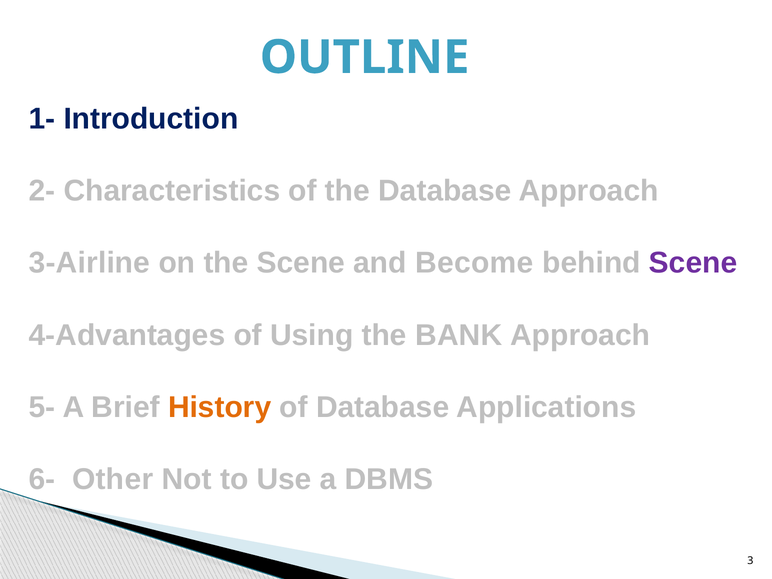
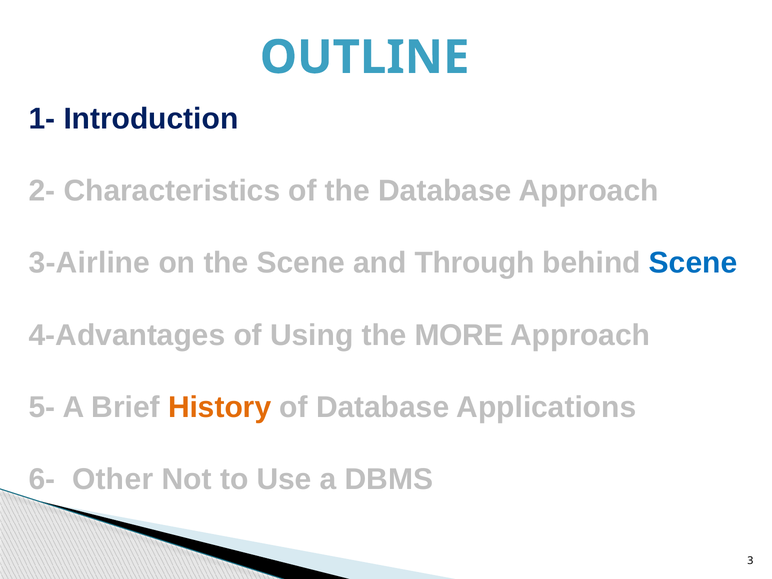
Become: Become -> Through (475, 263)
Scene colour: purple -> blue (693, 263)
BANK: BANK -> MORE (459, 335)
